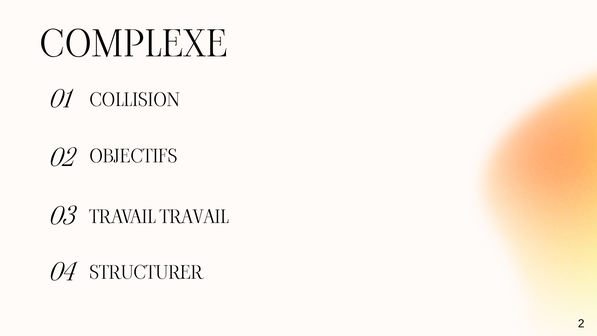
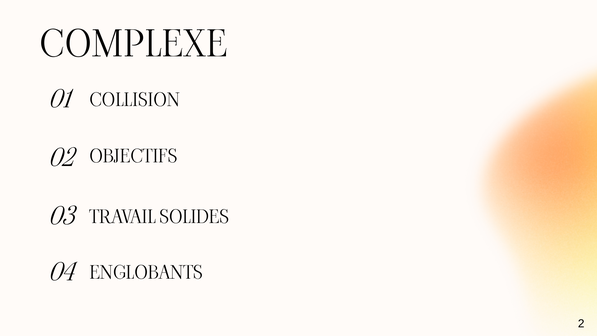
TRAVAIL TRAVAIL: TRAVAIL -> SOLIDES (194, 217)
STRUCTURER: STRUCTURER -> ENGLOBANTS (146, 273)
